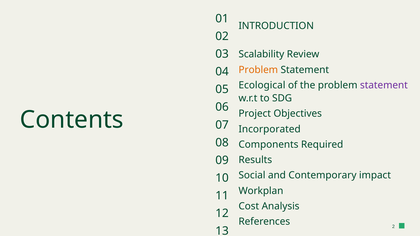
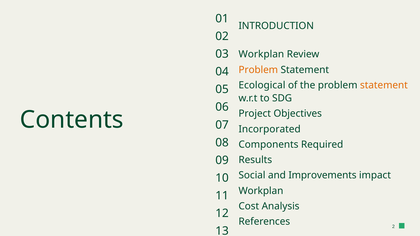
Scalability: Scalability -> Workplan (261, 54)
statement colour: purple -> orange (384, 85)
Contemporary: Contemporary -> Improvements (323, 176)
